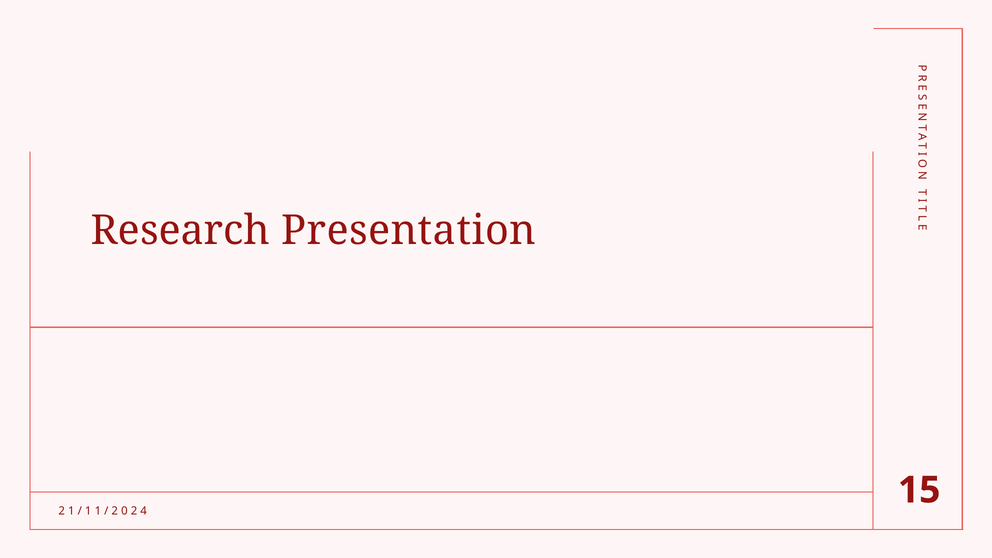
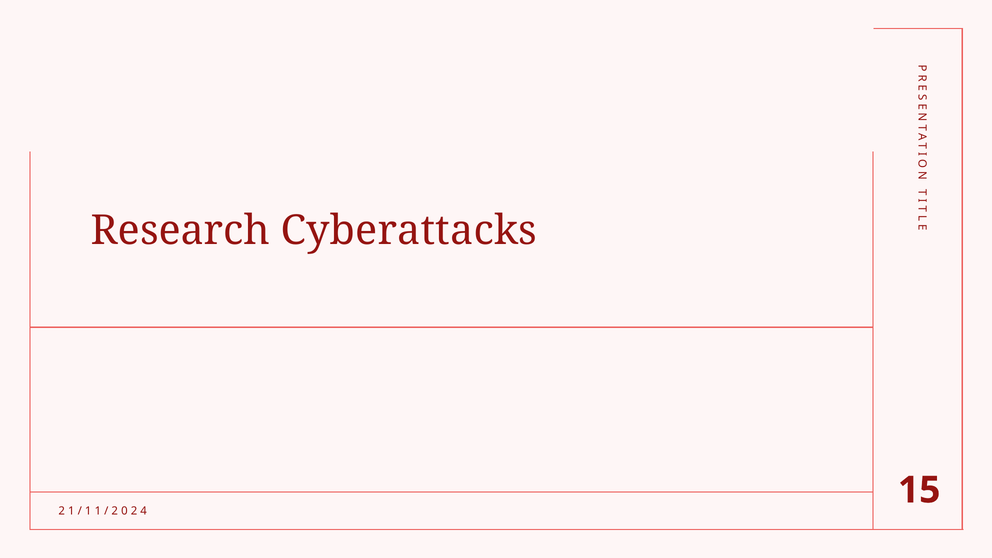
Presentation: Presentation -> Cyberattacks (409, 231)
